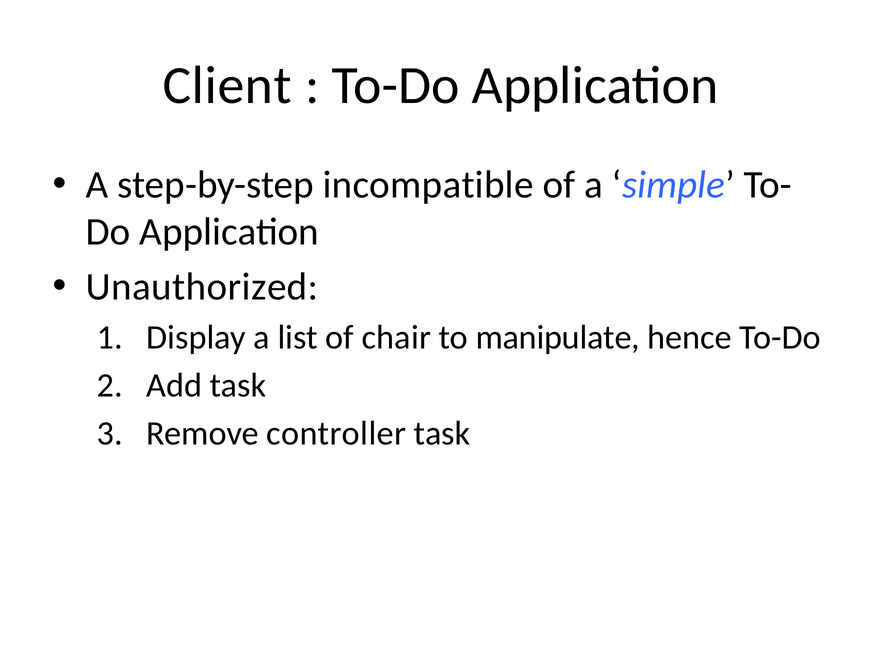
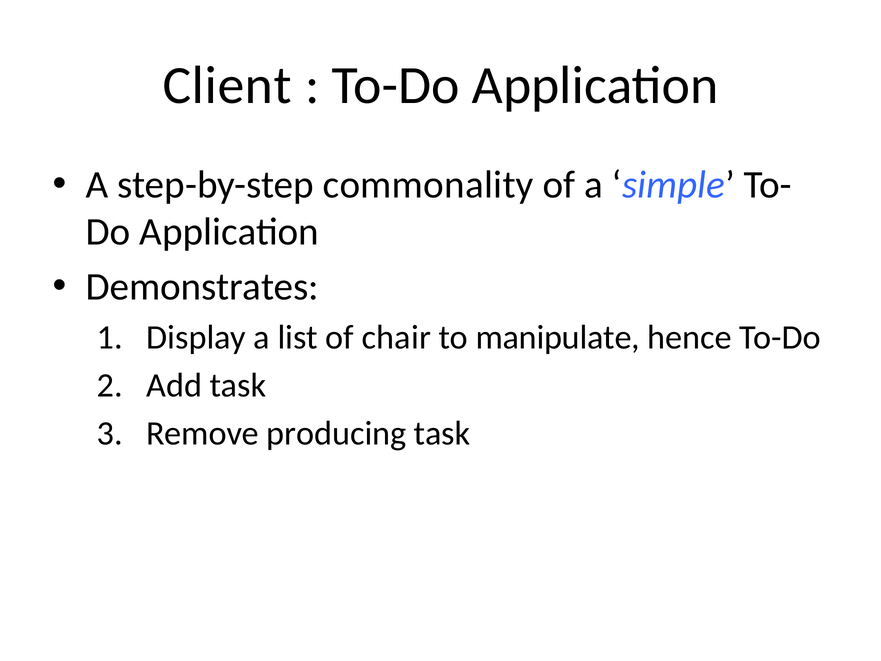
incompatible: incompatible -> commonality (428, 185)
Unauthorized: Unauthorized -> Demonstrates (202, 287)
controller: controller -> producing (336, 433)
